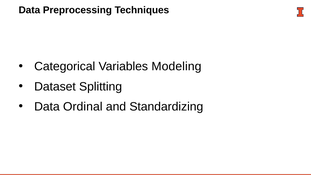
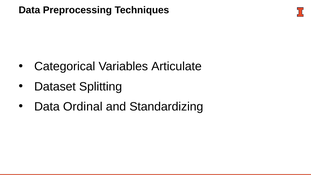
Modeling: Modeling -> Articulate (177, 66)
